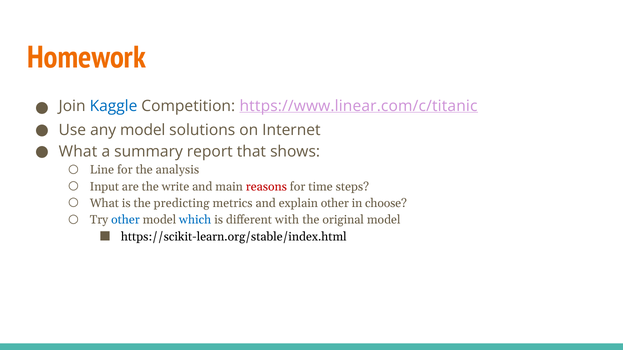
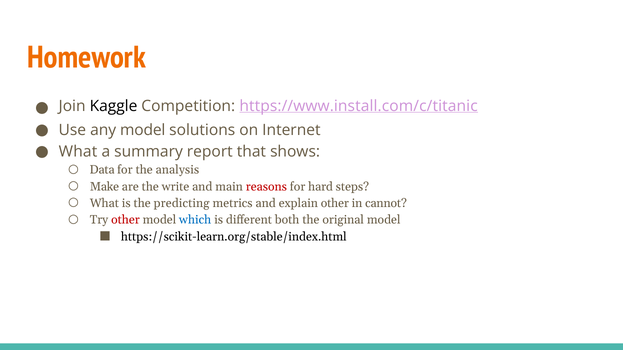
Kaggle colour: blue -> black (113, 106)
https://www.linear.com/c/titanic: https://www.linear.com/c/titanic -> https://www.install.com/c/titanic (359, 106)
Line: Line -> Data (102, 170)
Input: Input -> Make (104, 187)
time: time -> hard (321, 187)
choose: choose -> cannot (386, 204)
other colour: blue -> red (125, 220)
with: with -> both (287, 220)
